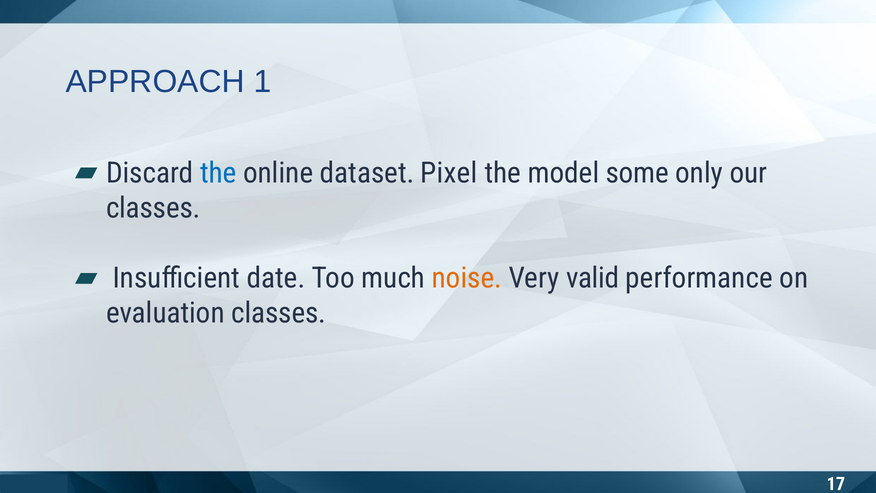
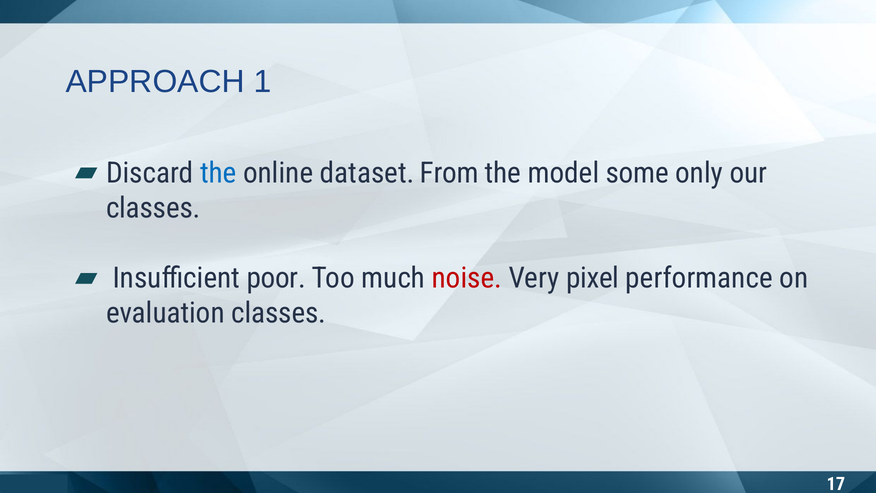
Pixel: Pixel -> From (449, 173)
date: date -> poor (276, 278)
noise colour: orange -> red (467, 278)
valid: valid -> pixel (593, 278)
